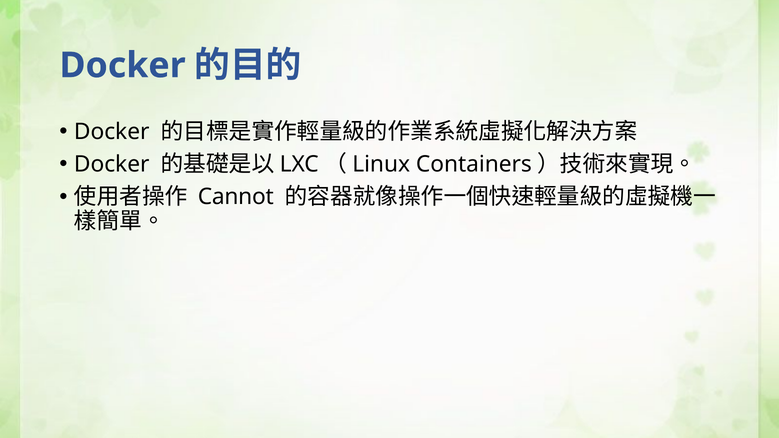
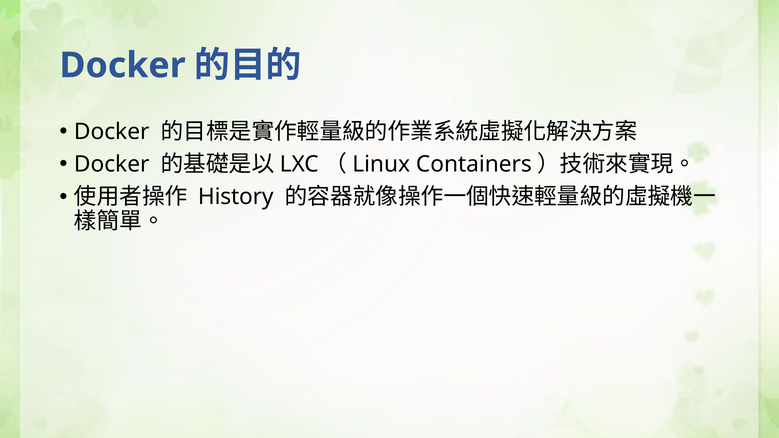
Cannot: Cannot -> History (236, 197)
